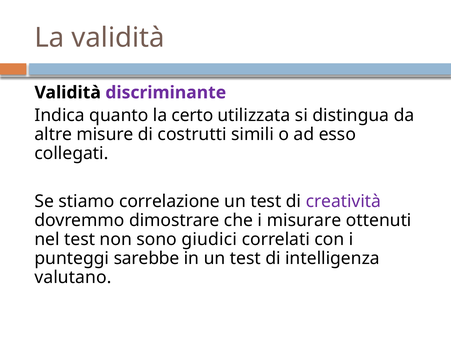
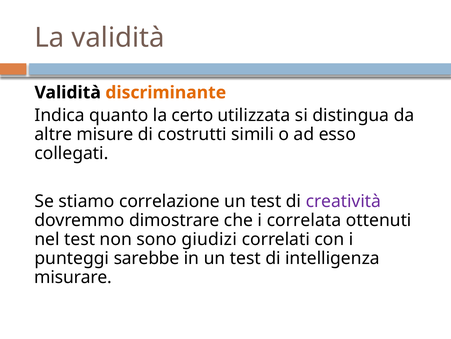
discriminante colour: purple -> orange (166, 92)
misurare: misurare -> correlata (304, 220)
giudici: giudici -> giudizi (209, 239)
valutano: valutano -> misurare (73, 277)
